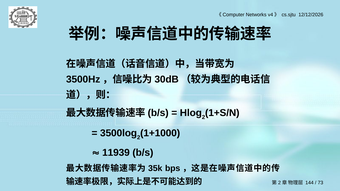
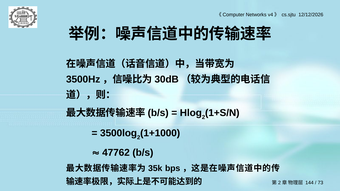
11939: 11939 -> 47762 (116, 153)
